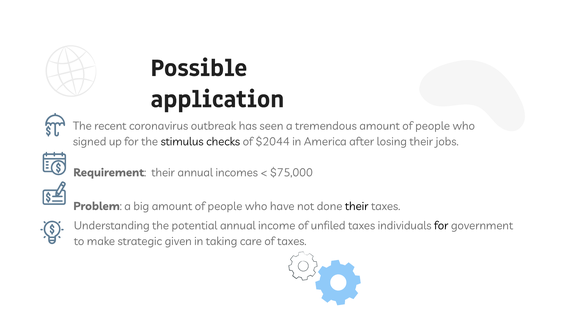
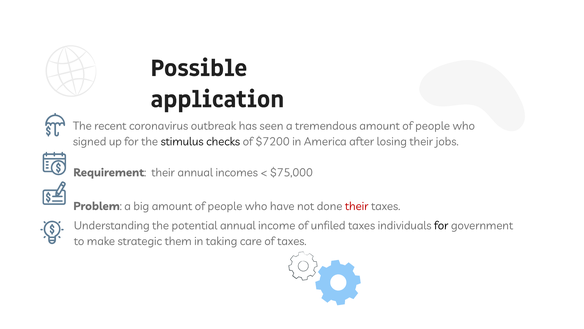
$2044: $2044 -> $7200 (273, 142)
their colour: black -> red (357, 206)
given: given -> them (178, 241)
